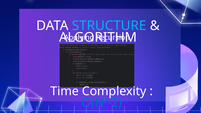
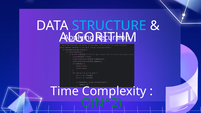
O(N^2 colour: blue -> green (102, 103)
